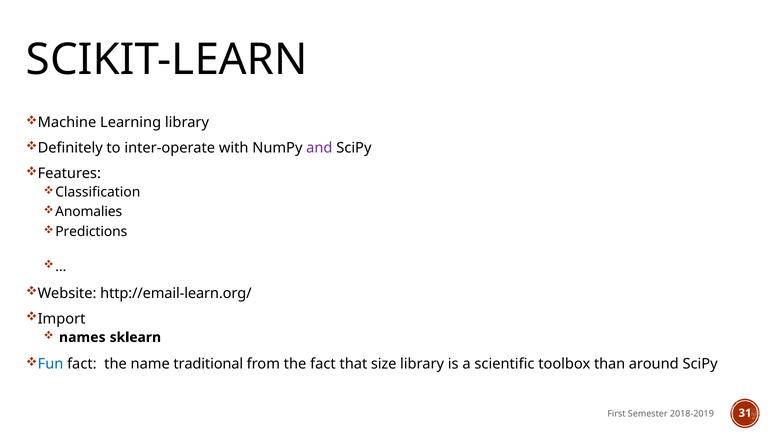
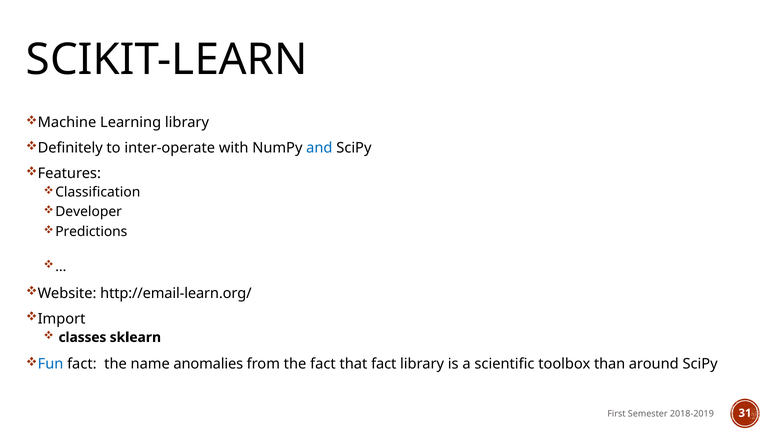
and colour: purple -> blue (319, 148)
Anomalies: Anomalies -> Developer (89, 212)
names: names -> classes (82, 338)
traditional: traditional -> anomalies (208, 364)
that size: size -> fact (384, 364)
